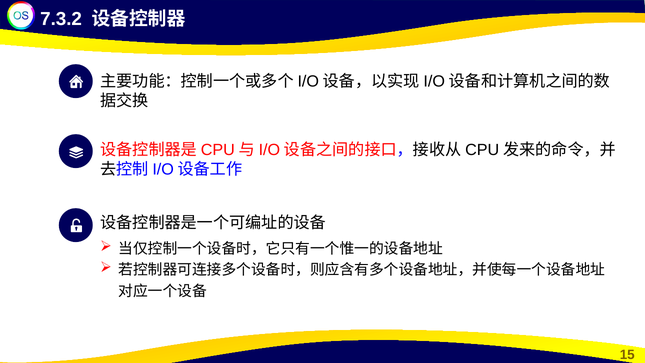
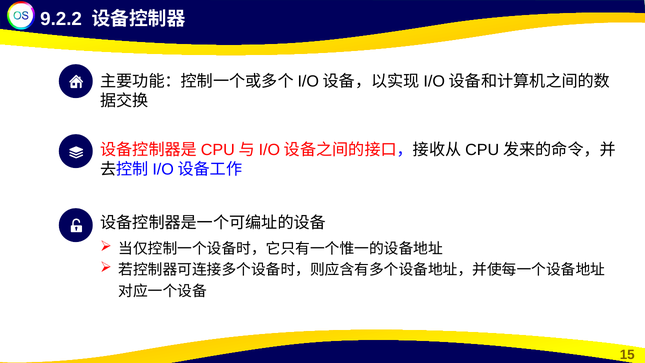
7.3.2: 7.3.2 -> 9.2.2 (61, 19)
